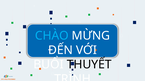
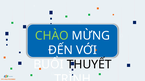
CHÀO colour: light blue -> light green (52, 36)
